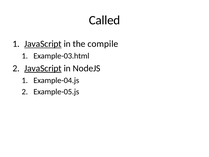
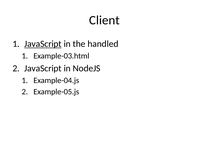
Called: Called -> Client (104, 20)
compile: compile -> handled (103, 44)
JavaScript underline: present -> none (43, 68)
